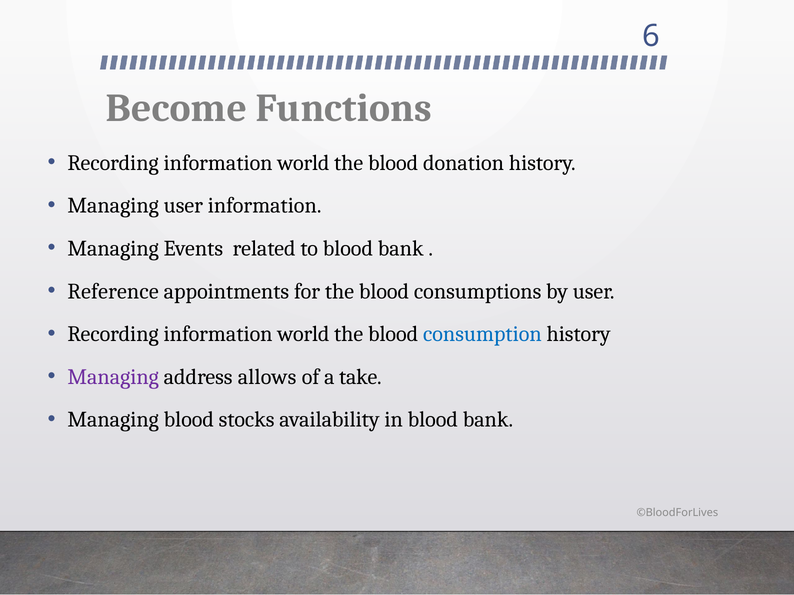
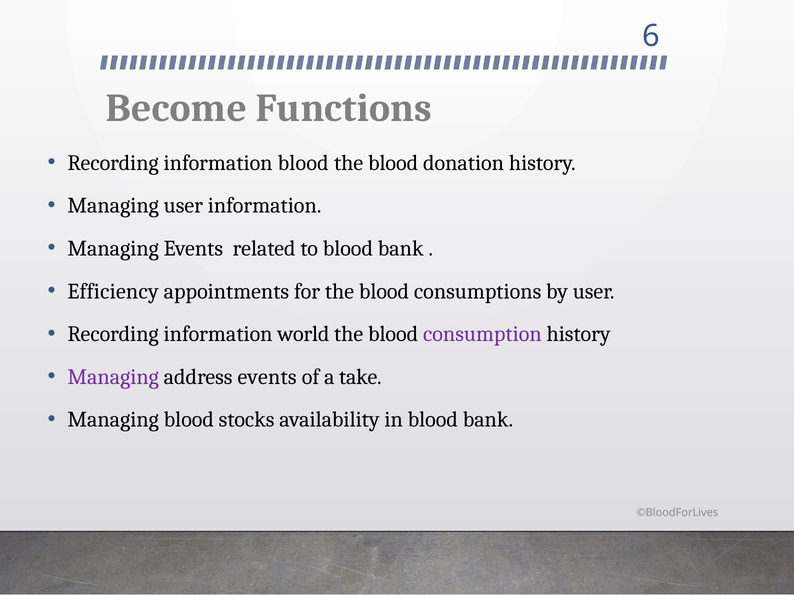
world: world -> blood (303, 163)
Reference: Reference -> Efficiency (113, 291)
consumption colour: blue -> purple (482, 334)
address allows: allows -> events (267, 377)
